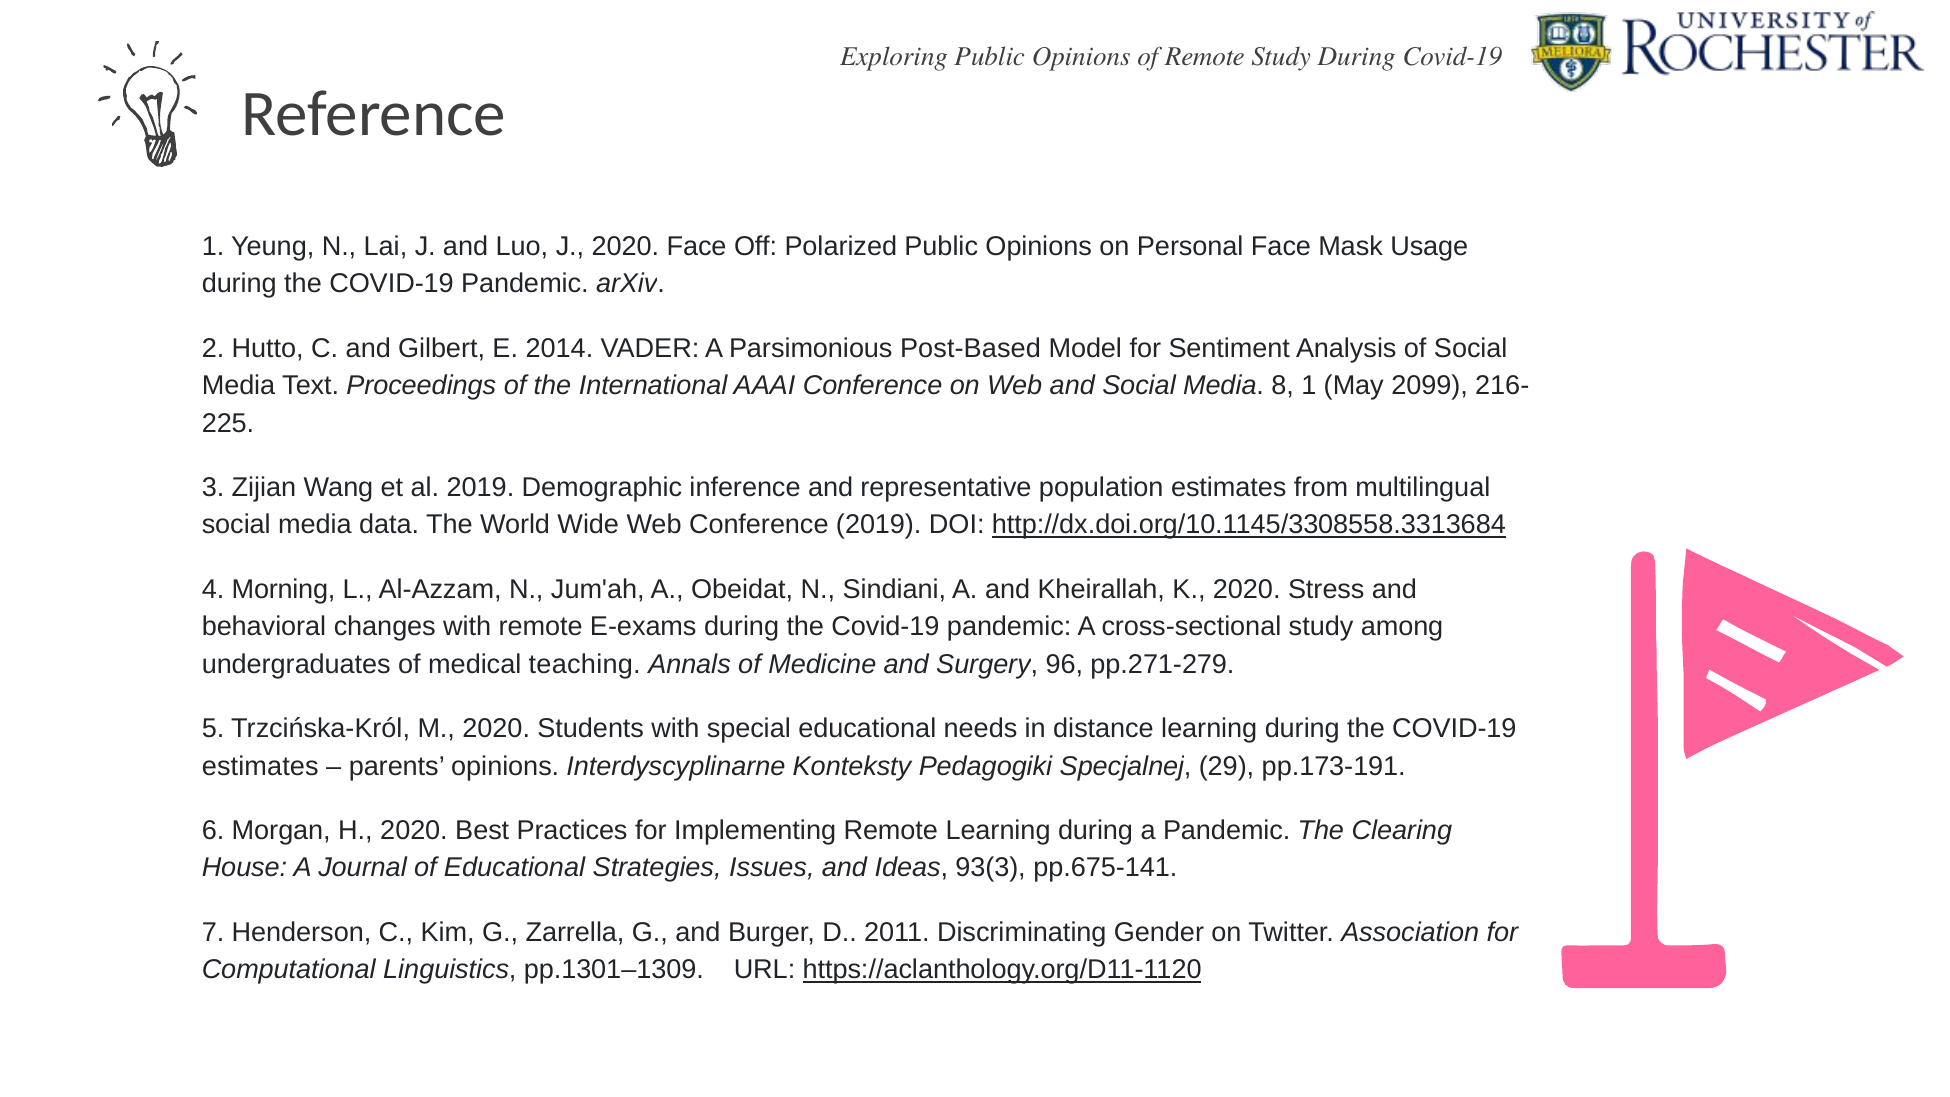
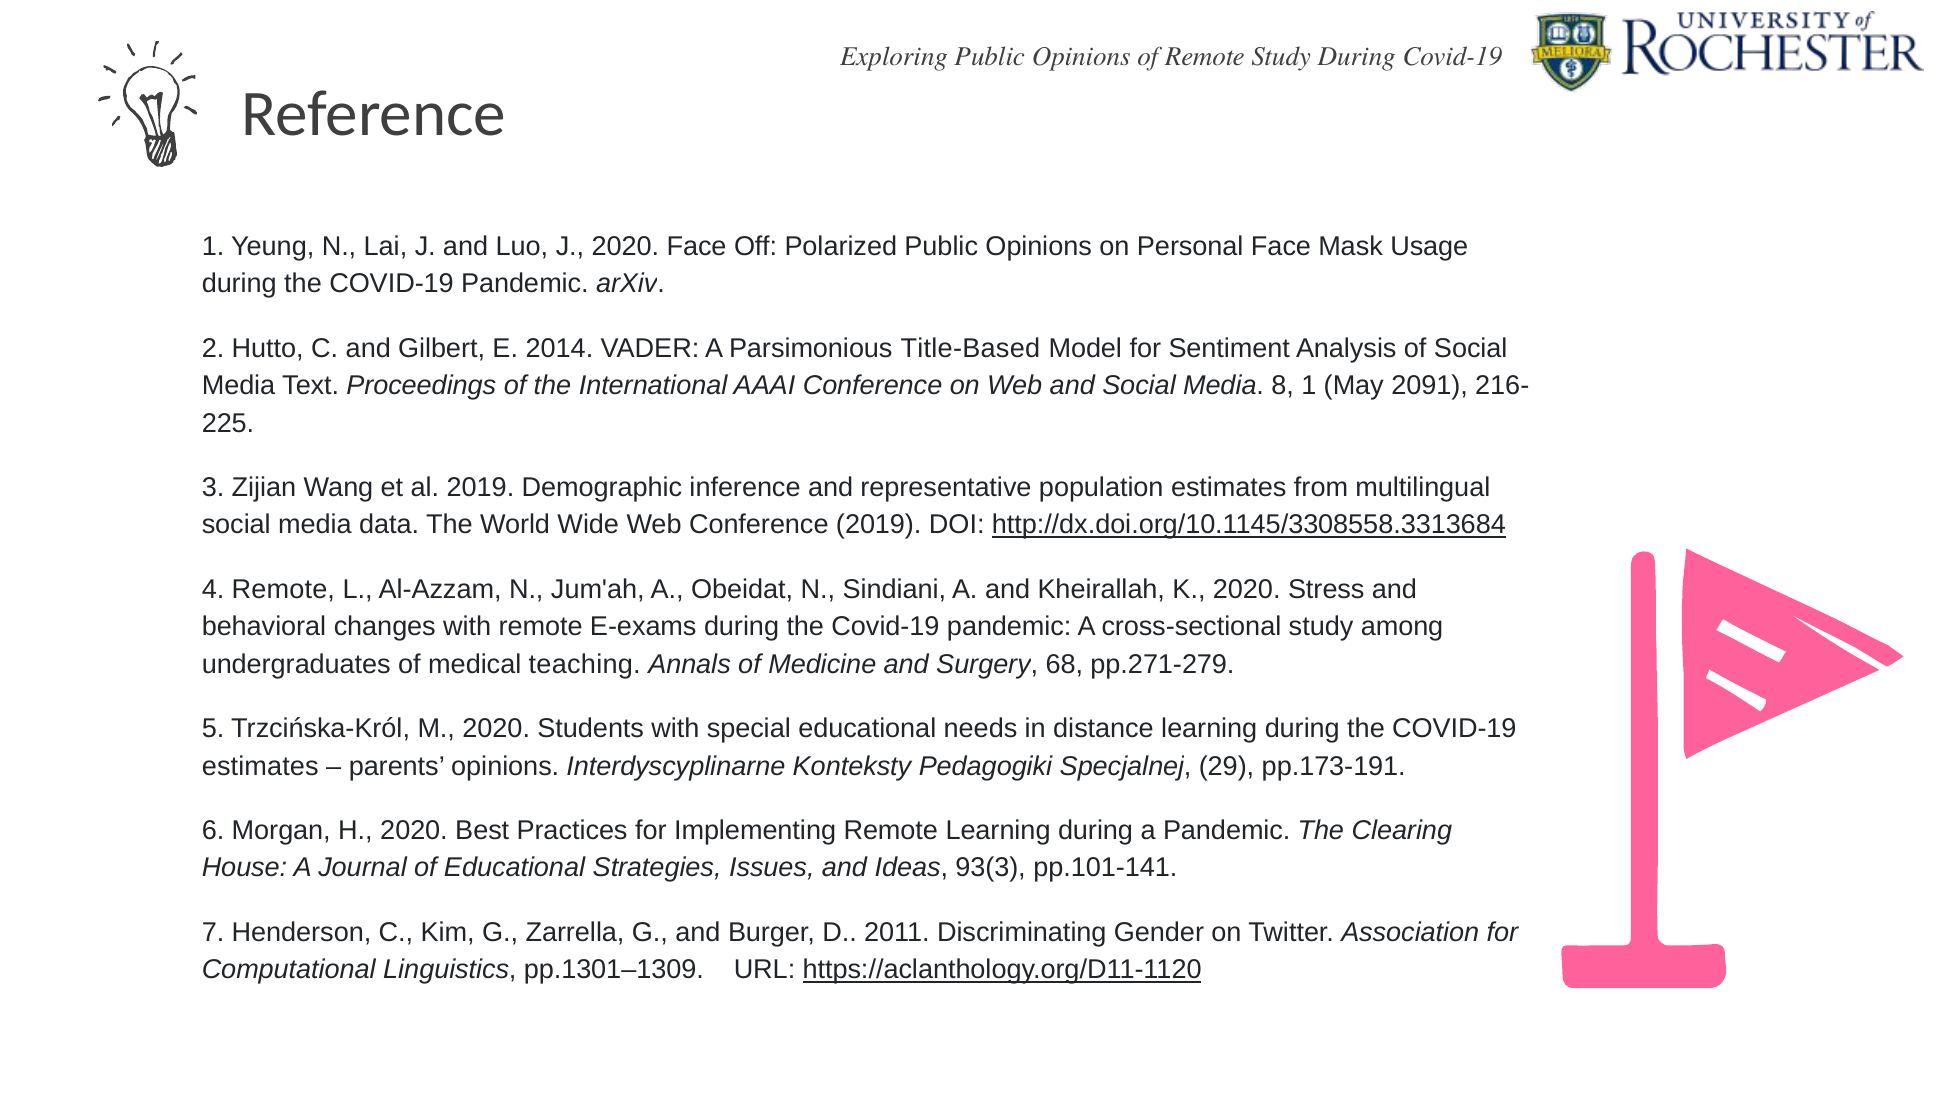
Post-Based: Post-Based -> Title-Based (970, 348)
2099: 2099 -> 2091 (1430, 386)
4 Morning: Morning -> Remote (283, 589)
96: 96 -> 68 (1064, 664)
pp.675-141: pp.675-141 -> pp.101-141 (1105, 868)
